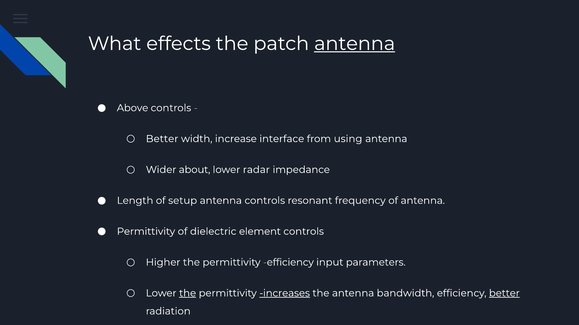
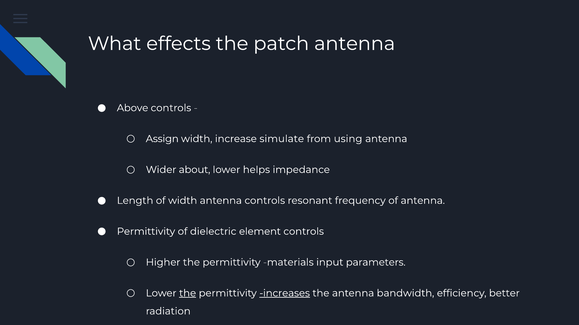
antenna underline: present -> none (355, 44)
Better: Better -> Assign (162, 139)
interface: interface -> simulate (282, 139)
radar: radar -> helps (256, 170)
of setup: setup -> width (183, 201)
permittivity efficiency: efficiency -> materials (288, 263)
better underline: present -> none (504, 294)
